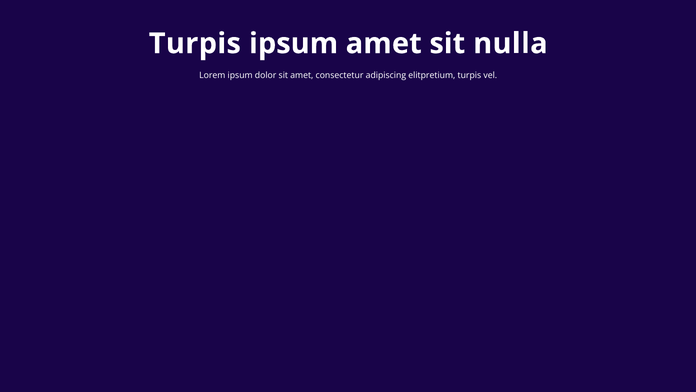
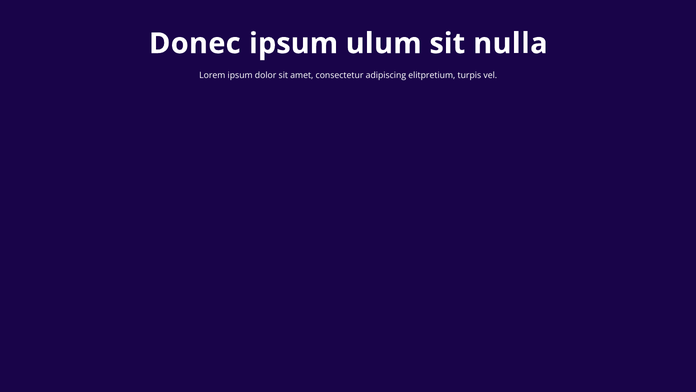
Turpis: Turpis -> Donec (195, 44)
ipsum amet: amet -> ulum (384, 44)
